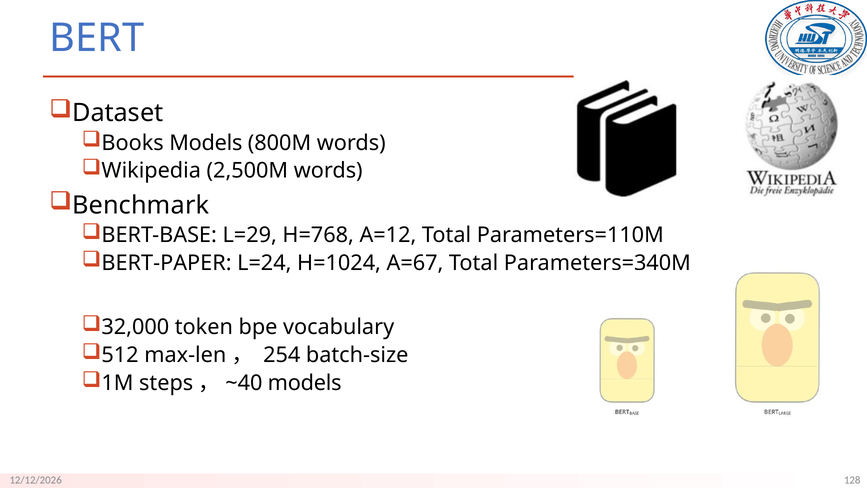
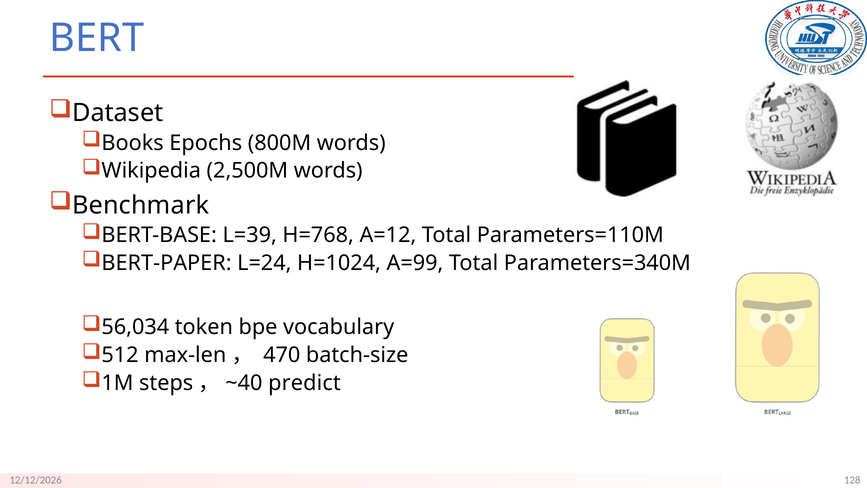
Books Models: Models -> Epochs (206, 143)
L=29: L=29 -> L=39 (250, 235)
A=67: A=67 -> A=99 (415, 263)
32,000: 32,000 -> 56,034 (135, 327)
254: 254 -> 470 (282, 355)
models: models -> predict (304, 383)
